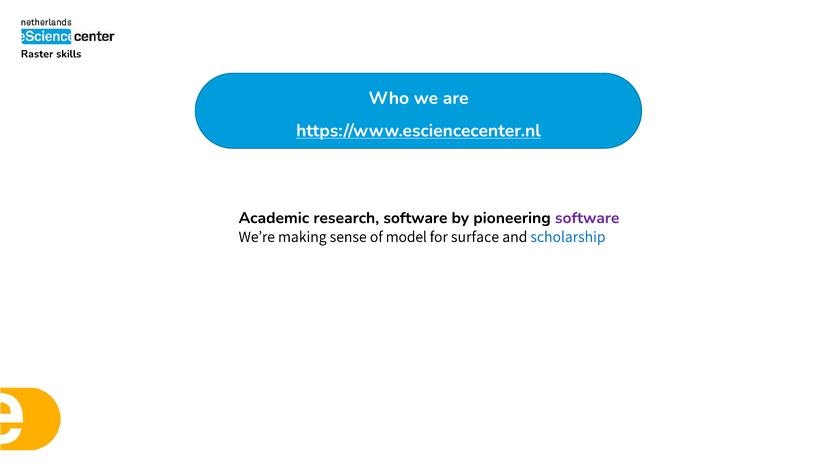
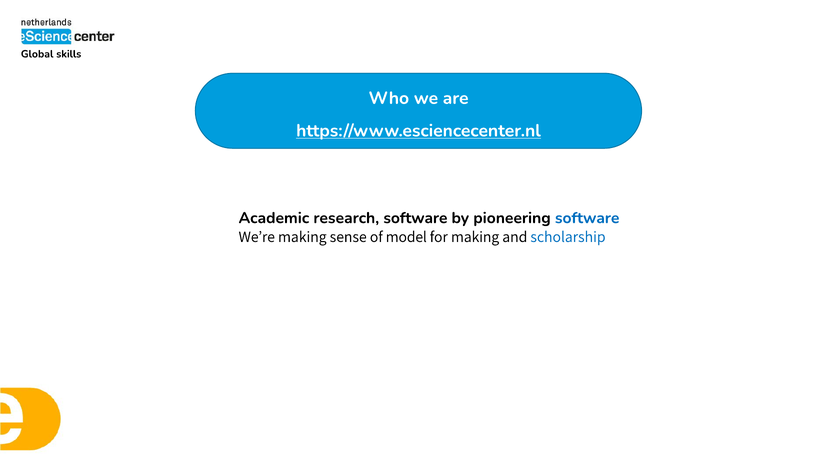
Raster: Raster -> Global (37, 54)
software colour: purple -> blue (587, 218)
for surface: surface -> making (475, 237)
